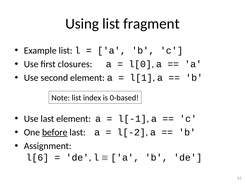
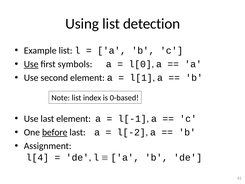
fragment: fragment -> detection (152, 24)
Use underline: none -> present (31, 64)
closures: closures -> symbols (75, 64)
l[6: l[6 -> l[4 (37, 157)
